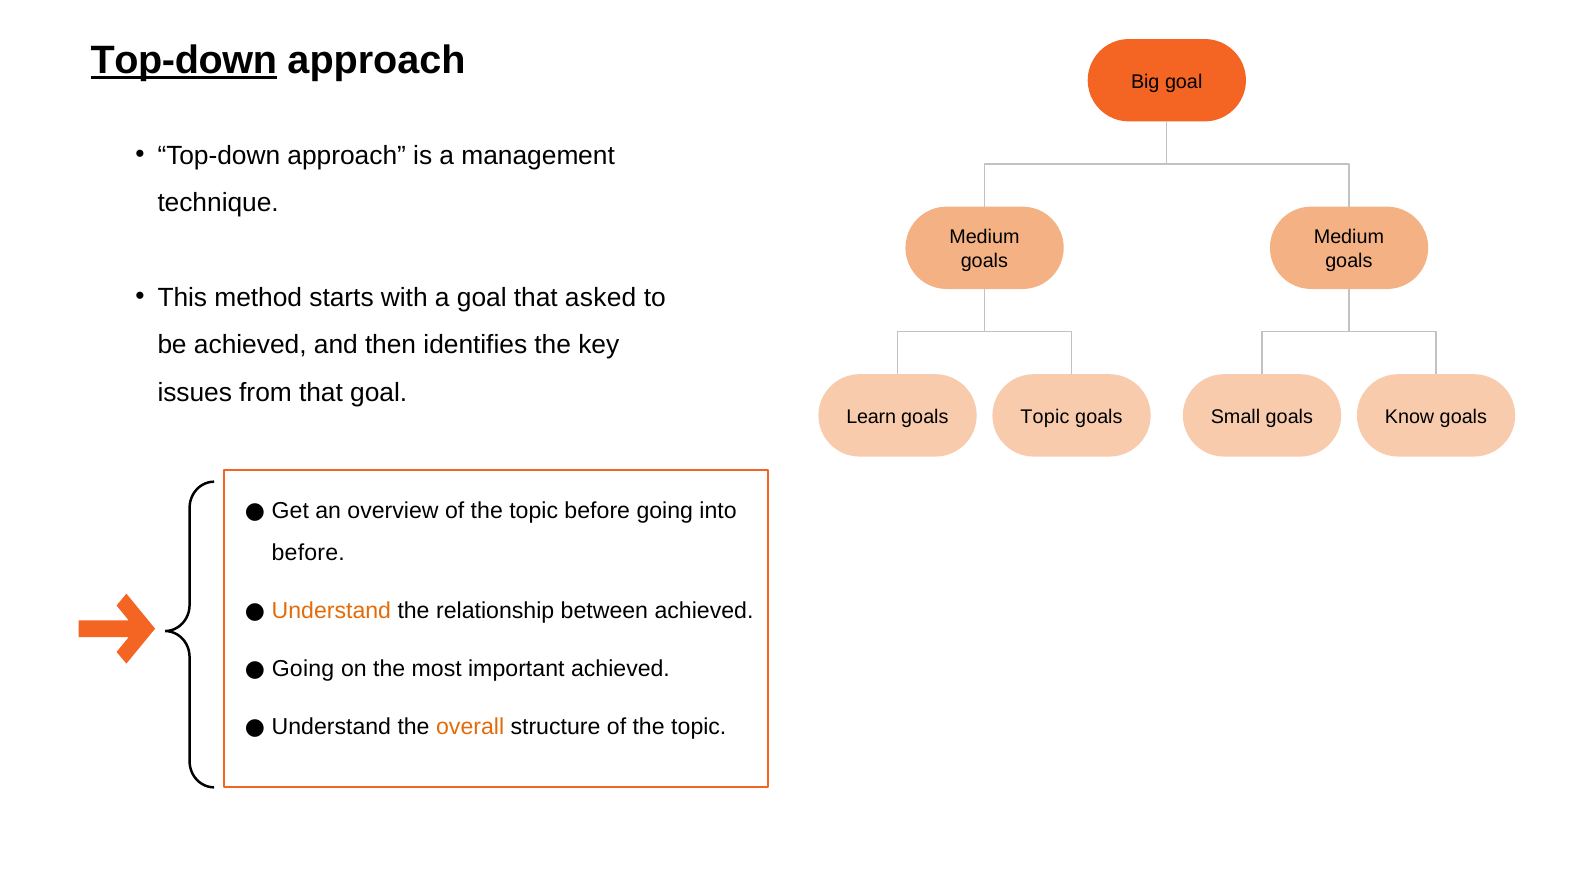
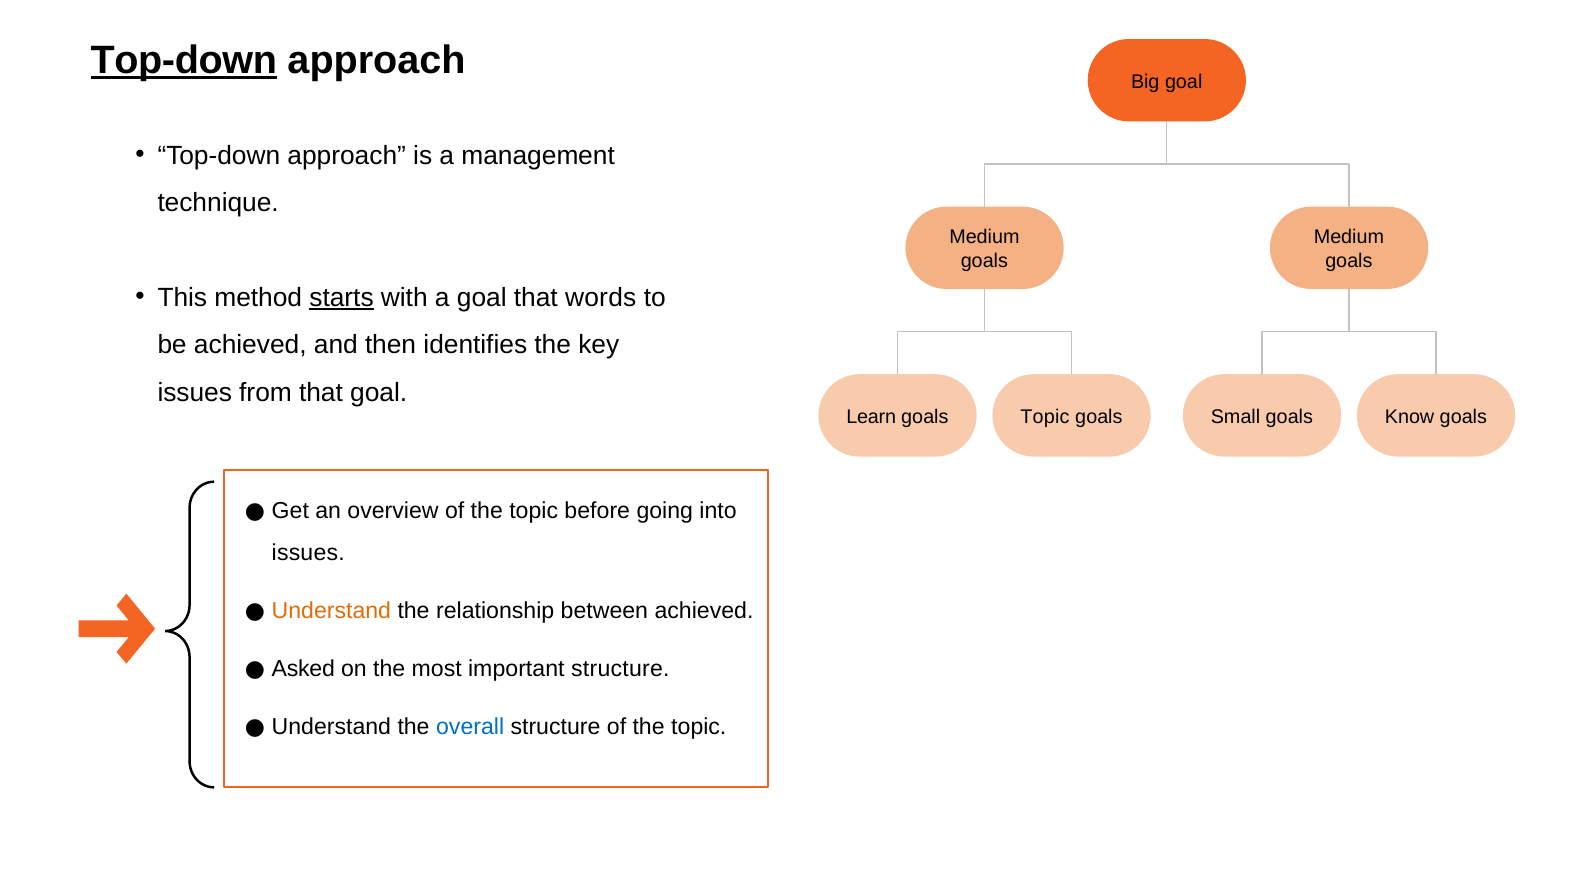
starts underline: none -> present (342, 298)
asked: asked -> words (601, 298)
before: before -> issues (308, 553)
Going: Going -> Asked (303, 669)
important achieved: achieved -> structure (620, 669)
overall colour: orange -> blue (470, 727)
